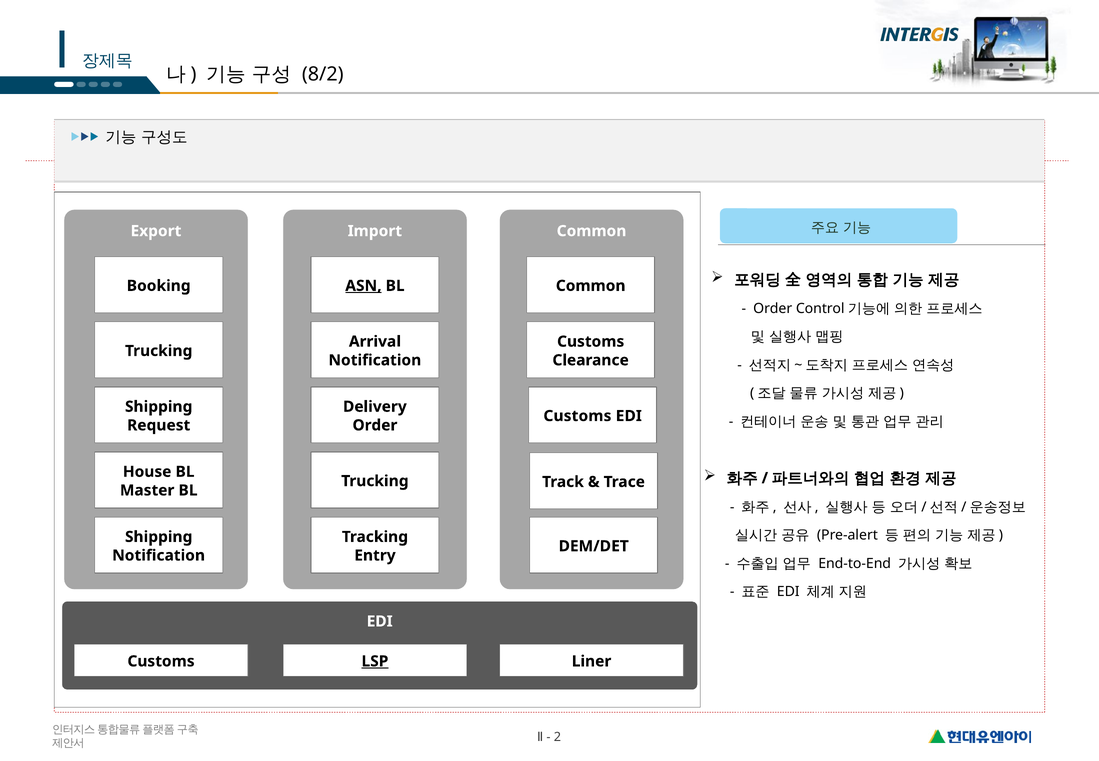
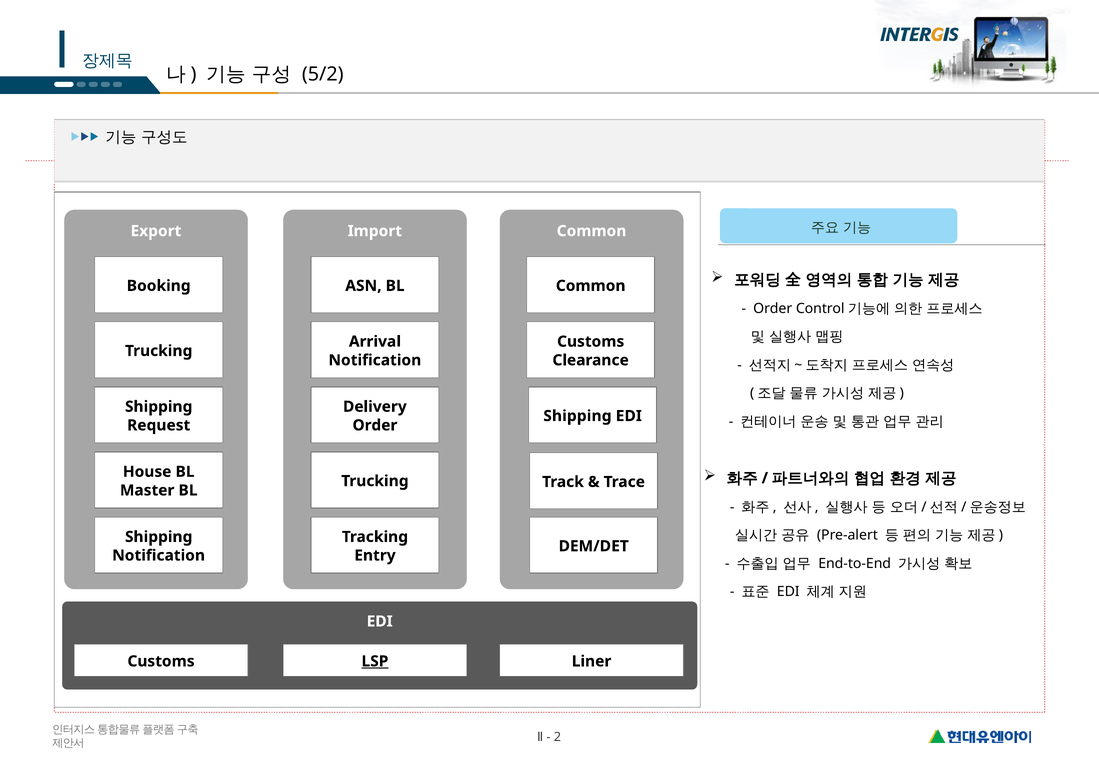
8/2: 8/2 -> 5/2 (323, 74)
ASN underline: present -> none (363, 286)
Customs: Customs -> Shipping (577, 416)
